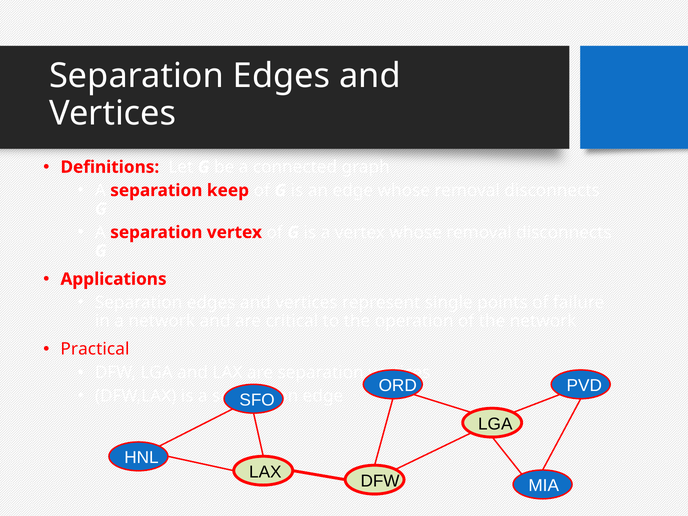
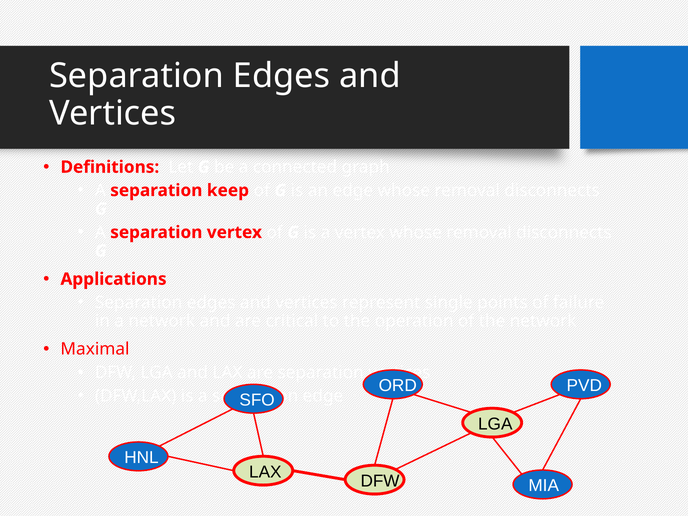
Practical: Practical -> Maximal (95, 349)
